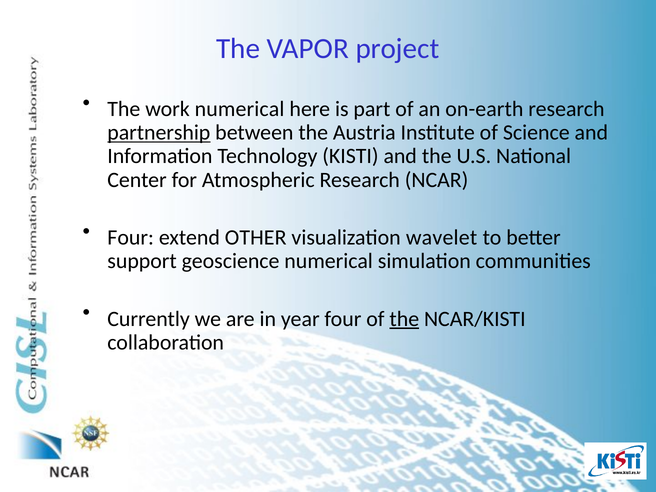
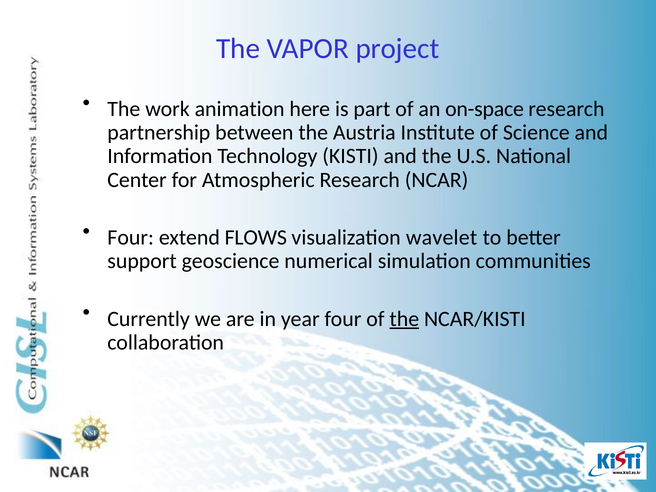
work numerical: numerical -> animation (240, 109)
on-earth: on-earth -> on-space (485, 109)
partnership underline: present -> none (159, 133)
OTHER: OTHER -> FLOWS (256, 238)
